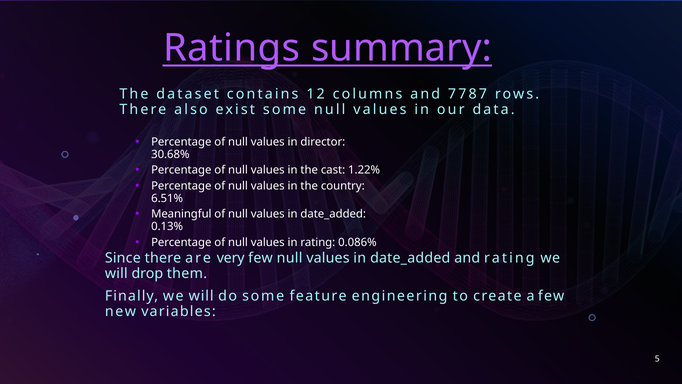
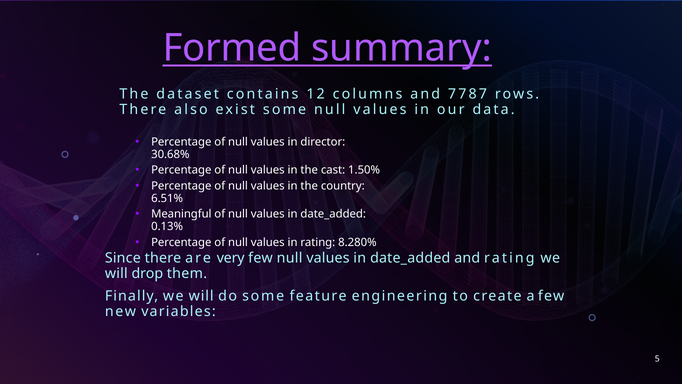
Ratings: Ratings -> Formed (232, 48)
1.22%: 1.22% -> 1.50% (364, 170)
0.086%: 0.086% -> 8.280% (357, 242)
